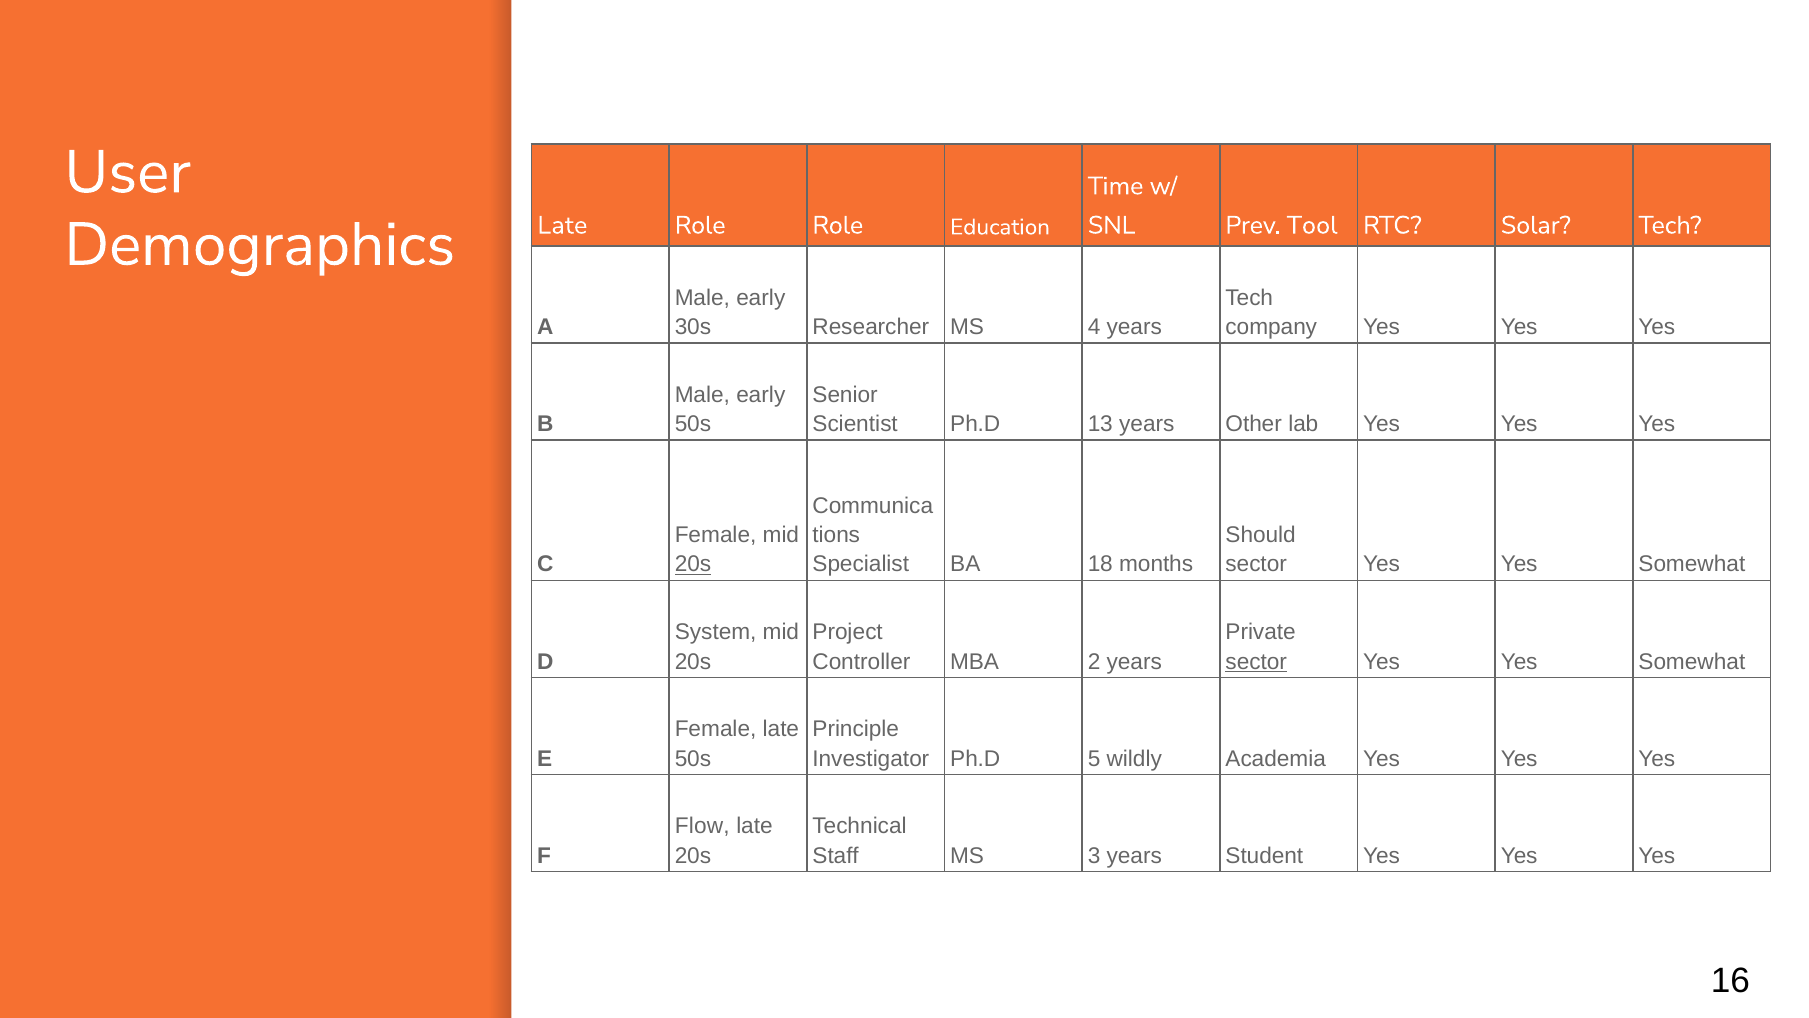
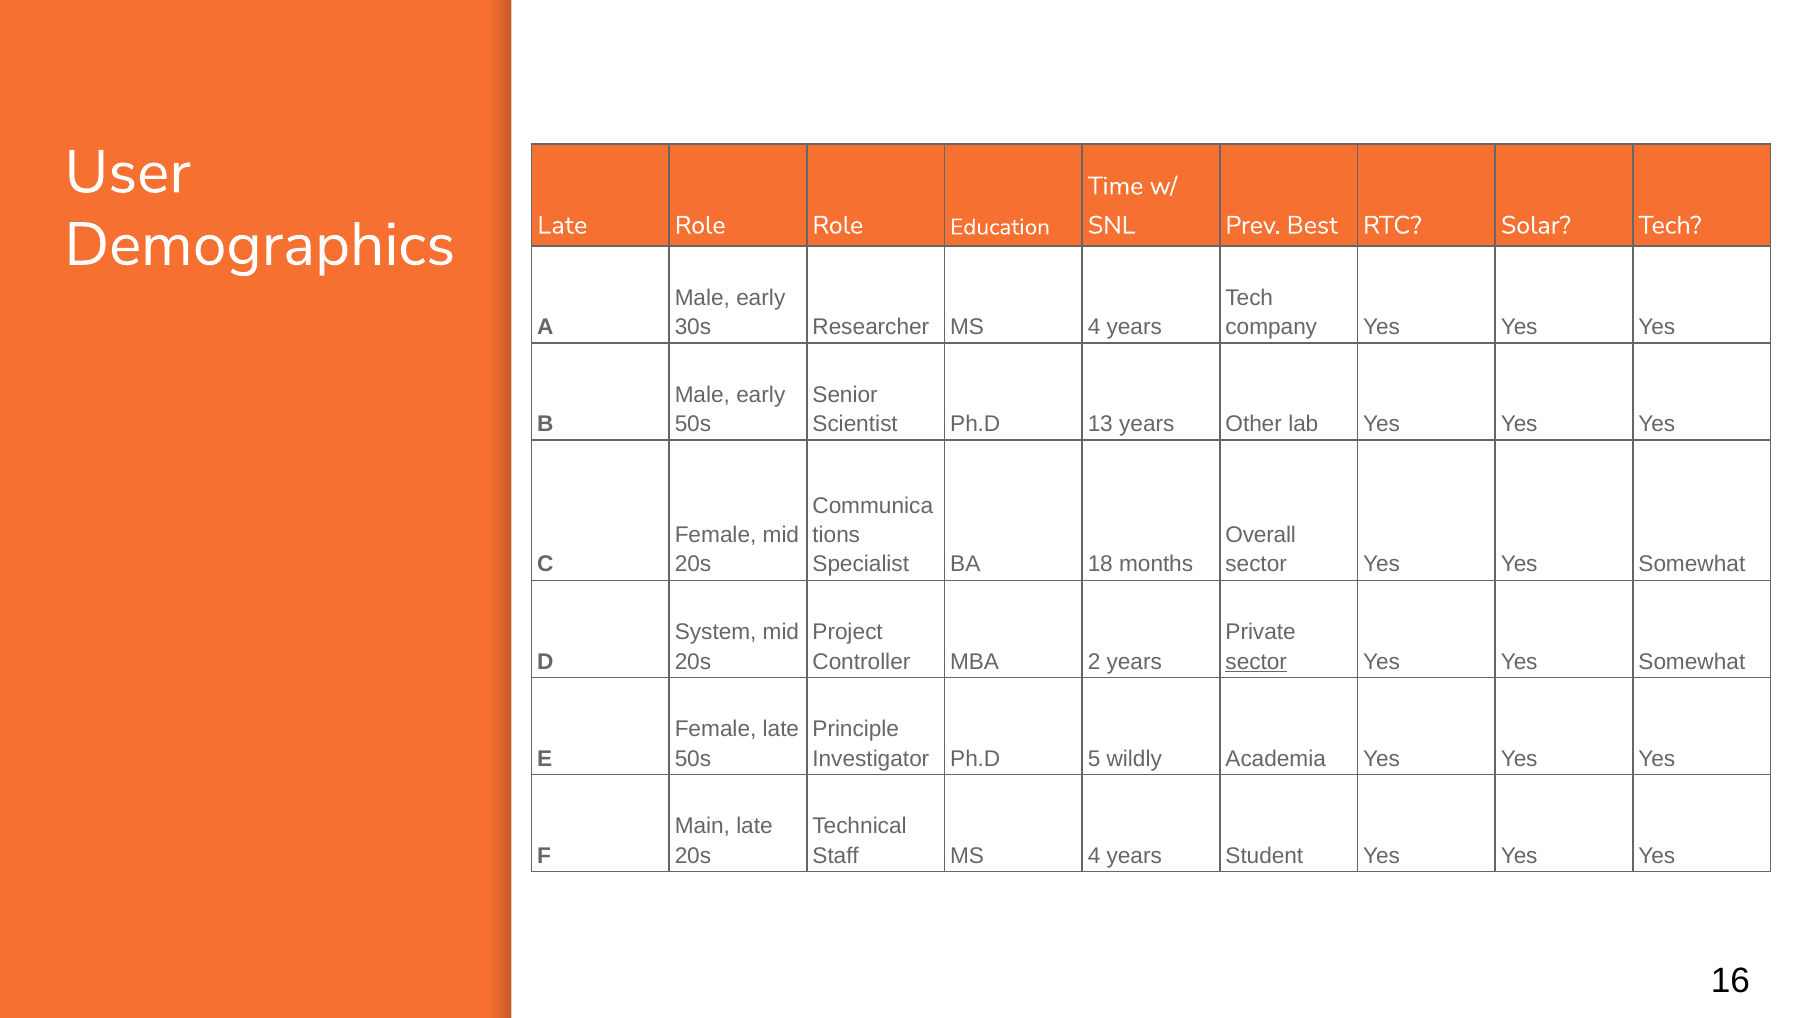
Tool: Tool -> Best (1312, 225)
Should: Should -> Overall (1261, 535)
20s underline: present -> none (693, 564)
Flow: Flow -> Main (702, 826)
Staff MS 3: 3 -> 4 (1094, 855)
